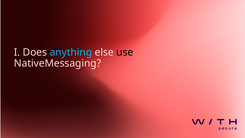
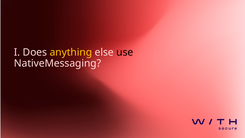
anything colour: light blue -> yellow (71, 52)
